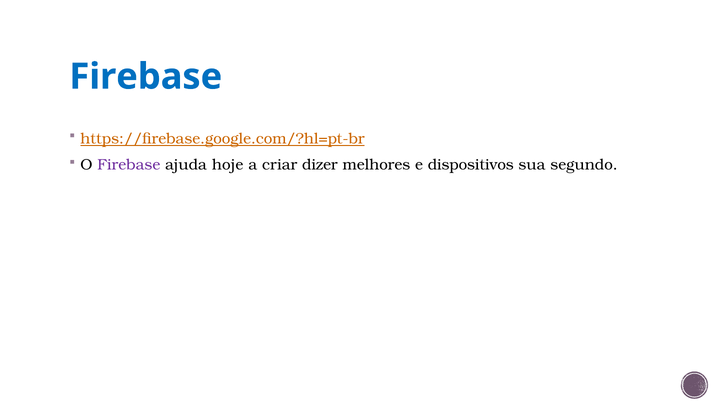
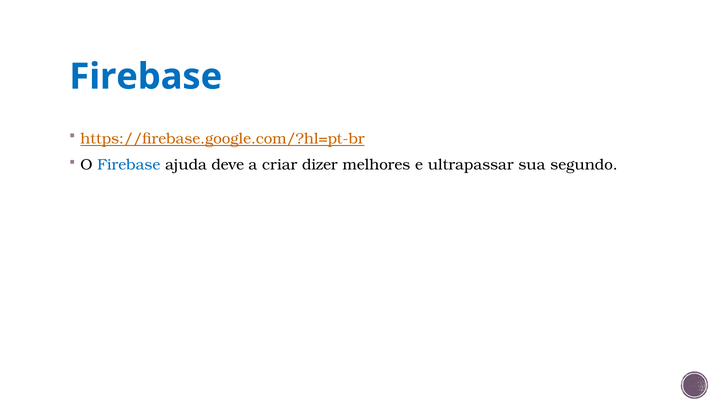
Firebase colour: purple -> blue (129, 165)
hoje: hoje -> deve (228, 165)
dispositivos: dispositivos -> ultrapassar (471, 165)
